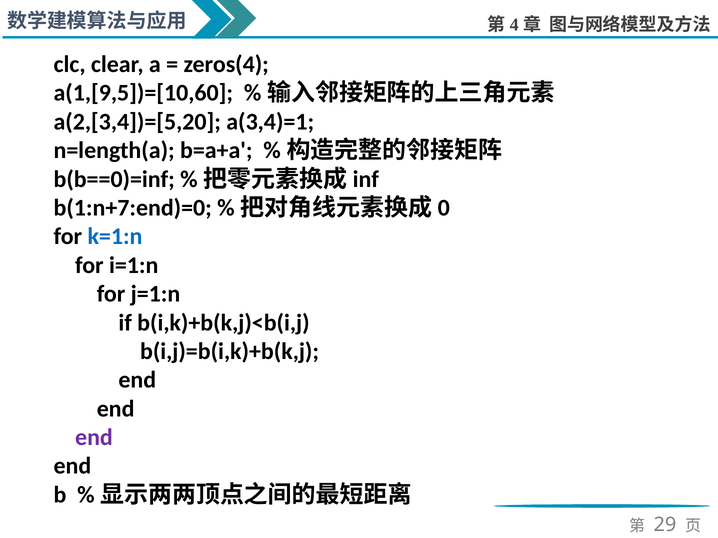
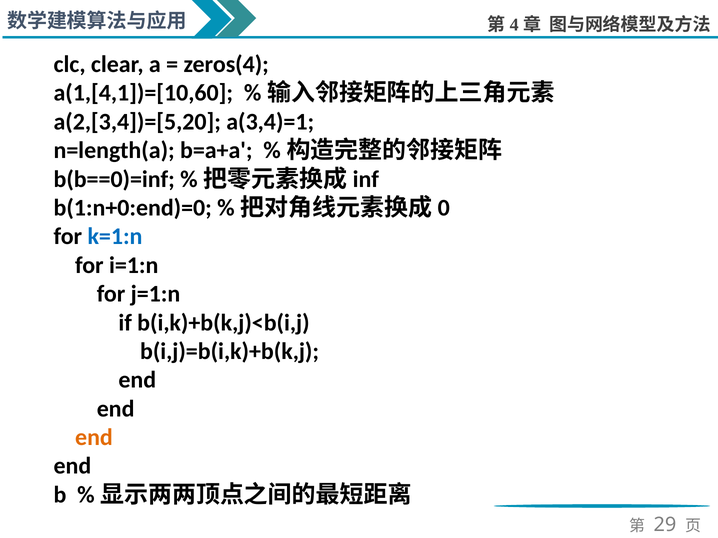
a(1,[9,5])=[10,60: a(1,[9,5])=[10,60 -> a(1,[4,1])=[10,60 (143, 93)
b(1:n+7:end)=0: b(1:n+7:end)=0 -> b(1:n+0:end)=0 (133, 208)
end colour: purple -> orange (94, 438)
